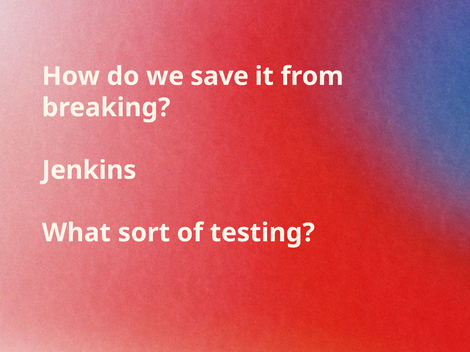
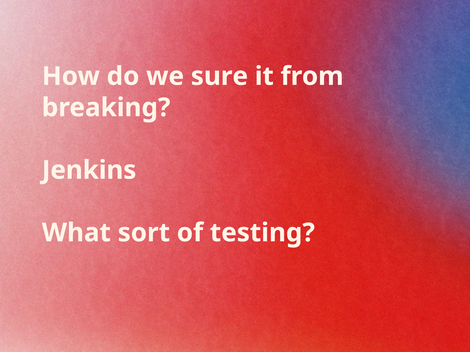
save: save -> sure (219, 76)
